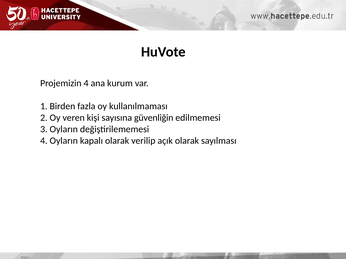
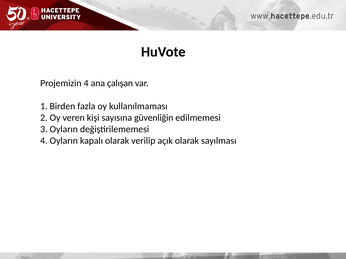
kurum: kurum -> çalışan (120, 83)
